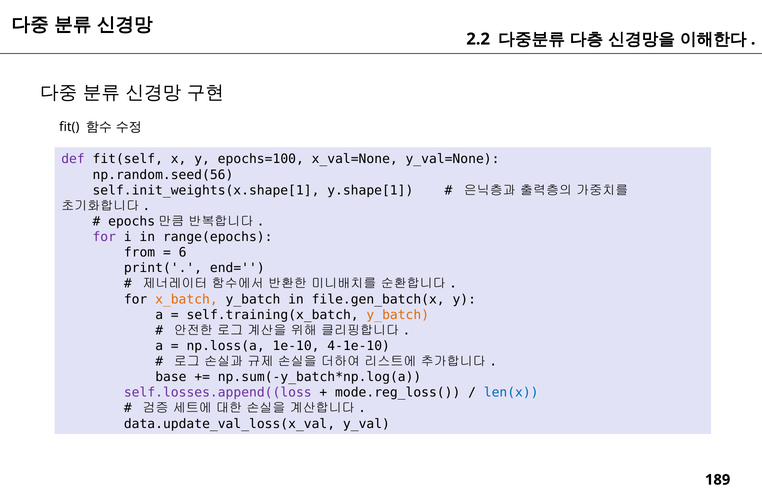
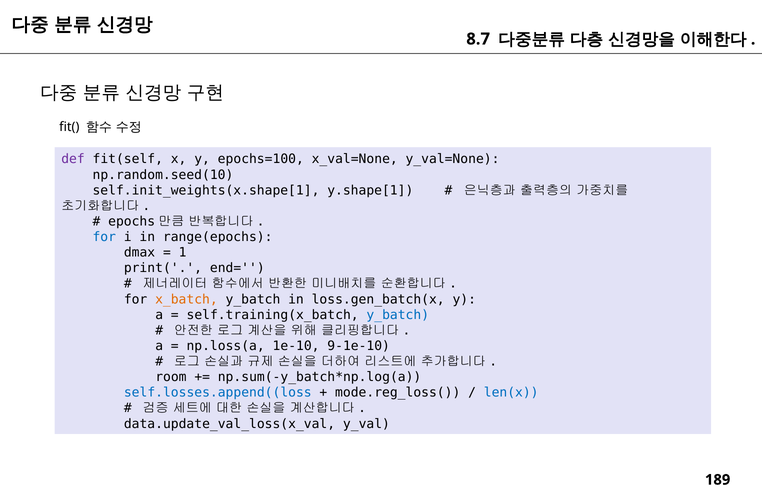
2.2: 2.2 -> 8.7 (478, 39)
np.random.seed(56: np.random.seed(56 -> np.random.seed(10 (163, 175)
for colour: purple -> blue (104, 237)
from: from -> dmax (140, 253)
6: 6 -> 1 (183, 253)
file.gen_batch(x: file.gen_batch(x -> loss.gen_batch(x (378, 300)
y_batch colour: orange -> blue (398, 315)
4-1e-10: 4-1e-10 -> 9-1e-10 (359, 346)
base: base -> room (171, 377)
self.losses.append((loss colour: purple -> blue (218, 393)
